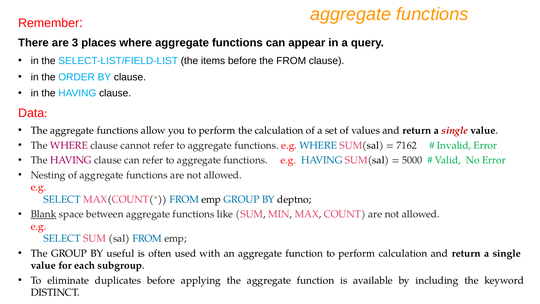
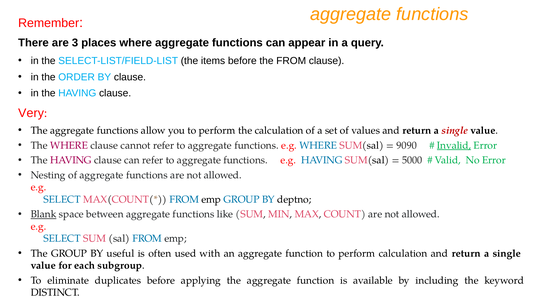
Data: Data -> Very (31, 113)
7162: 7162 -> 9090 (407, 145)
Invalid underline: none -> present (454, 145)
